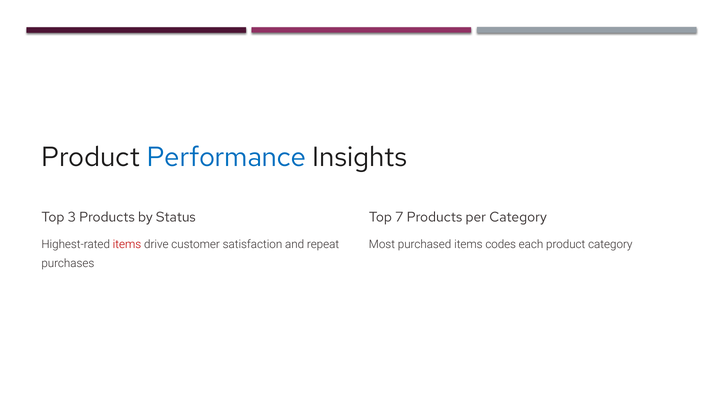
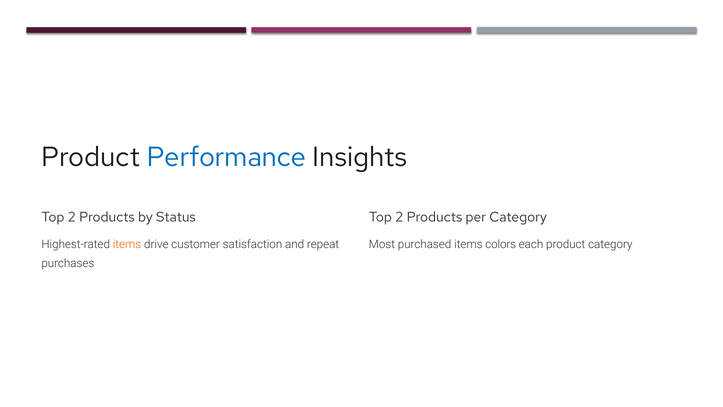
3: 3 -> 2 (72, 217)
7: 7 -> 2 (399, 217)
items colour: red -> orange (127, 244)
codes: codes -> colors (501, 244)
